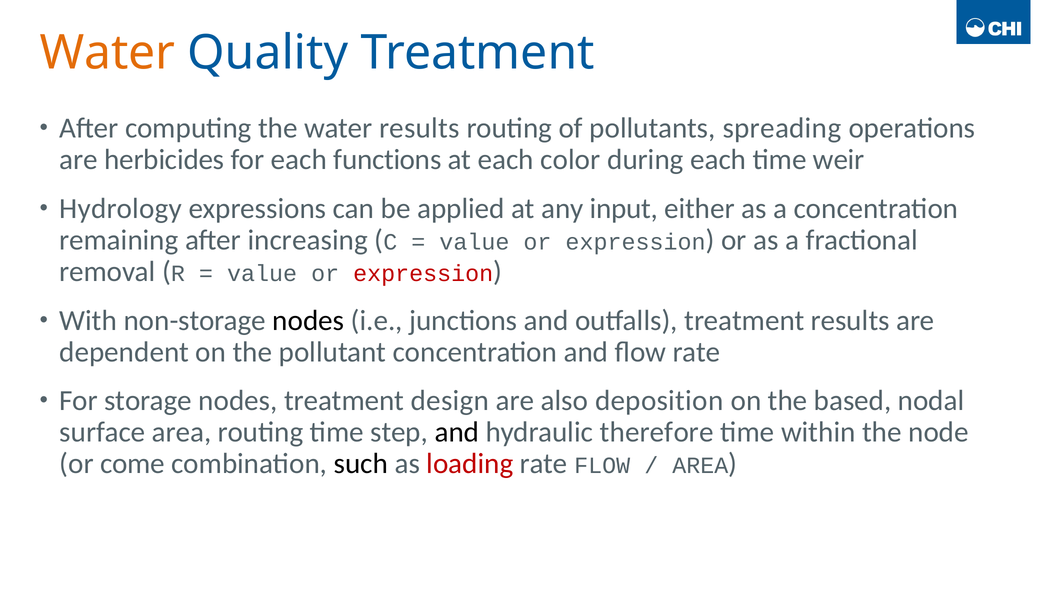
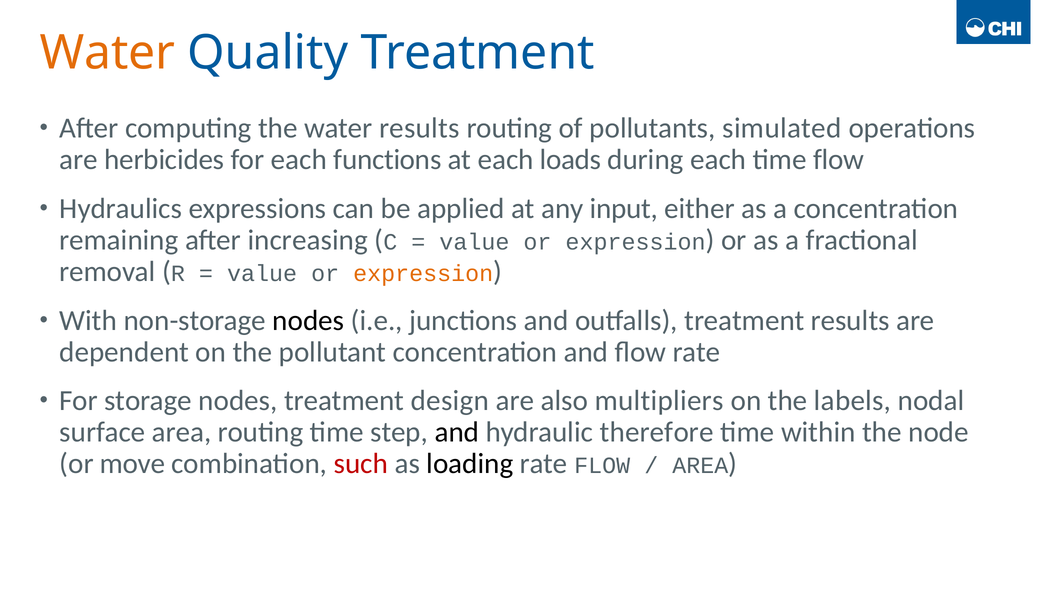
spreading: spreading -> simulated (782, 128)
color: color -> loads (571, 160)
time weir: weir -> flow (839, 160)
Hydrology: Hydrology -> Hydraulics (121, 209)
expression colour: red -> orange (423, 274)
deposition: deposition -> multipliers (659, 401)
based: based -> labels (852, 401)
come: come -> move (133, 464)
such colour: black -> red (361, 464)
loading colour: red -> black (470, 464)
